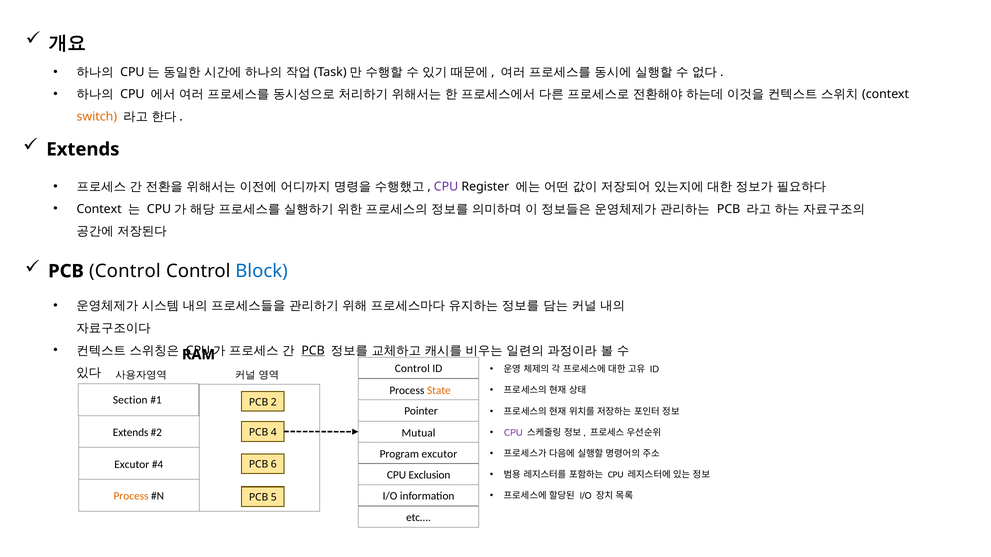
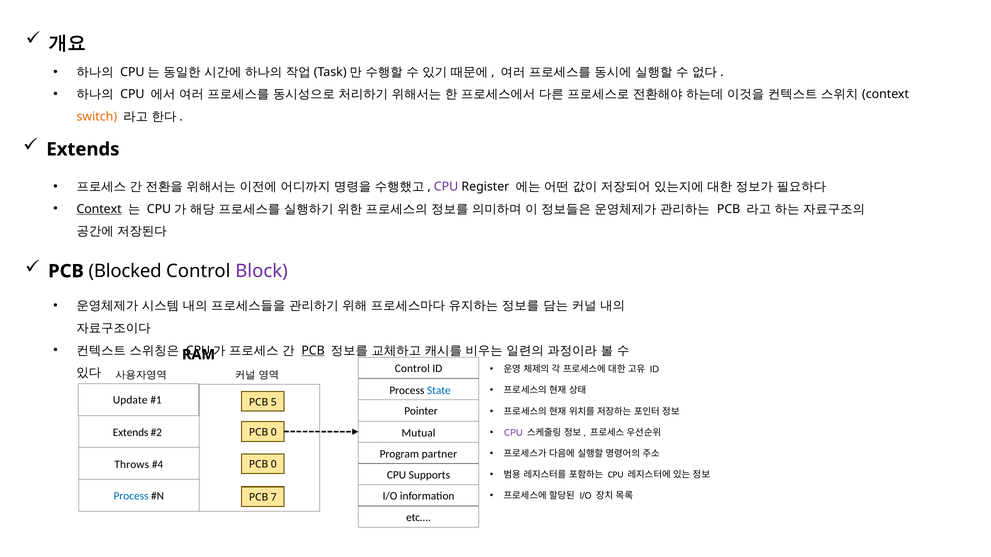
Context underline: none -> present (99, 209)
PCB Control: Control -> Blocked (125, 271)
Block colour: blue -> purple (262, 271)
State colour: orange -> blue (439, 391)
Section: Section -> Update (130, 400)
2: 2 -> 5 (274, 402)
4: 4 -> 0 (274, 433)
Program excutor: excutor -> partner (439, 454)
Excutor: Excutor -> Throws (132, 465)
6: 6 -> 0 (274, 465)
Exclusion: Exclusion -> Supports (429, 475)
Process colour: orange -> blue (131, 496)
5: 5 -> 7 (274, 498)
